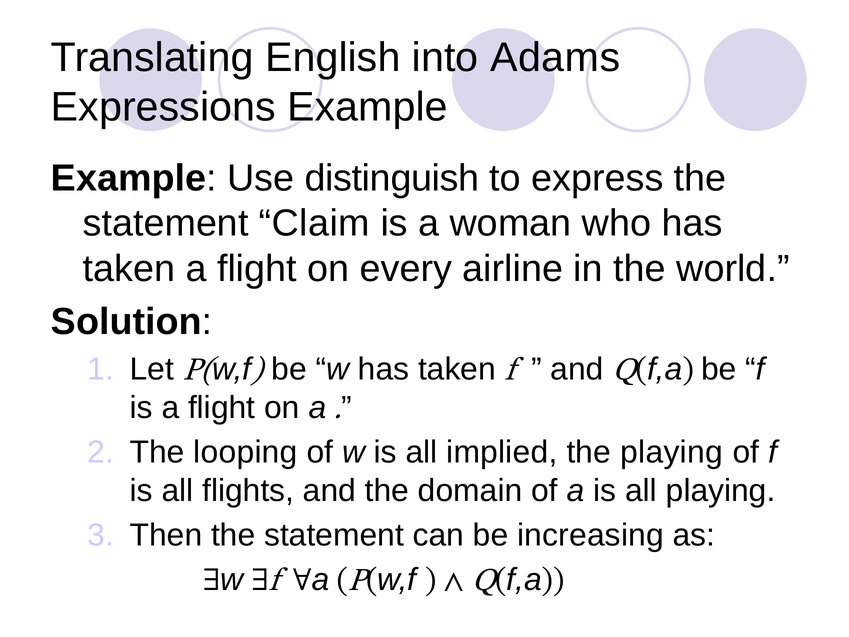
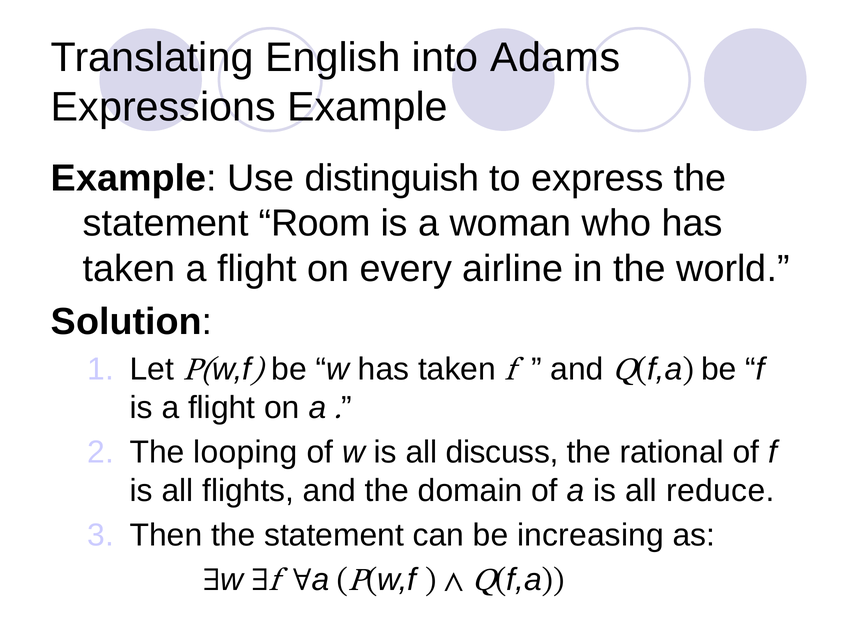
Claim: Claim -> Room (315, 223)
implied: implied -> discuss (502, 452)
the playing: playing -> rational (672, 452)
all playing: playing -> reduce (720, 490)
